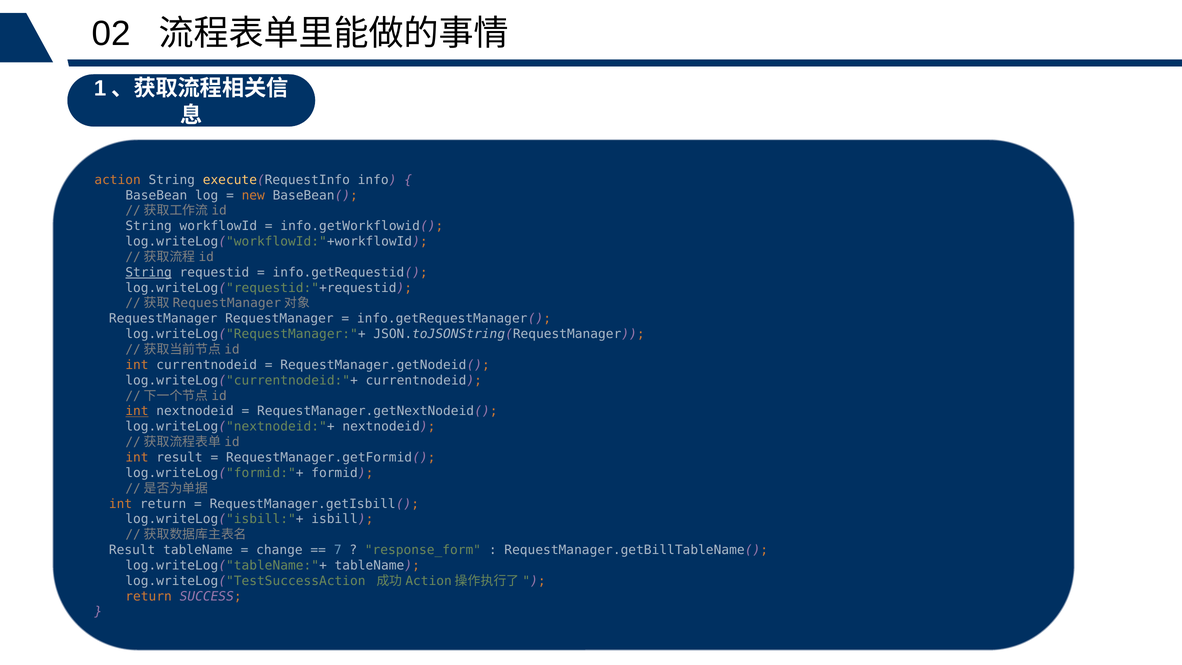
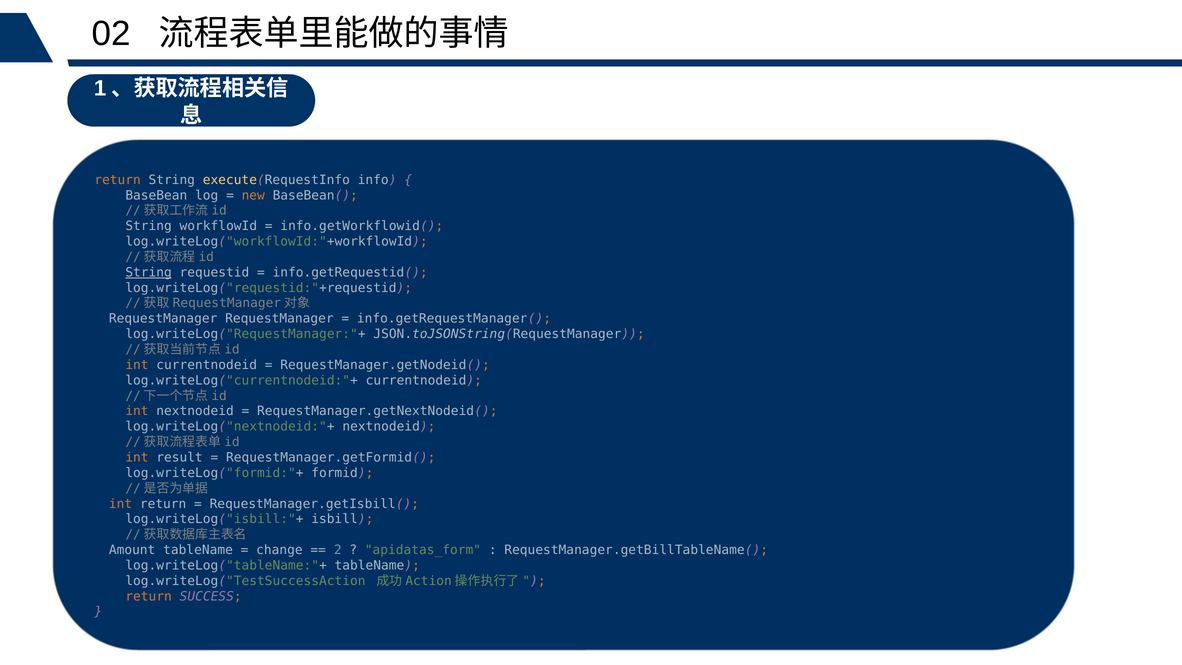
action: action -> return (118, 180)
int underline: present -> none (137, 411)
Result: Result -> Amount (132, 550)
7: 7 -> 2 (338, 550)
response_form: response_form -> apidatas_form (423, 550)
